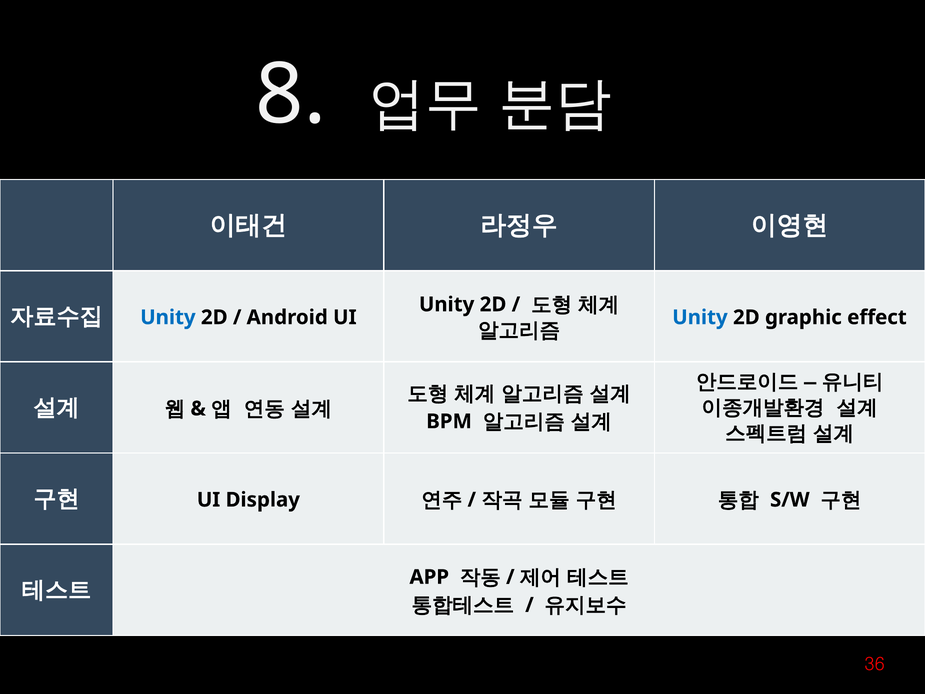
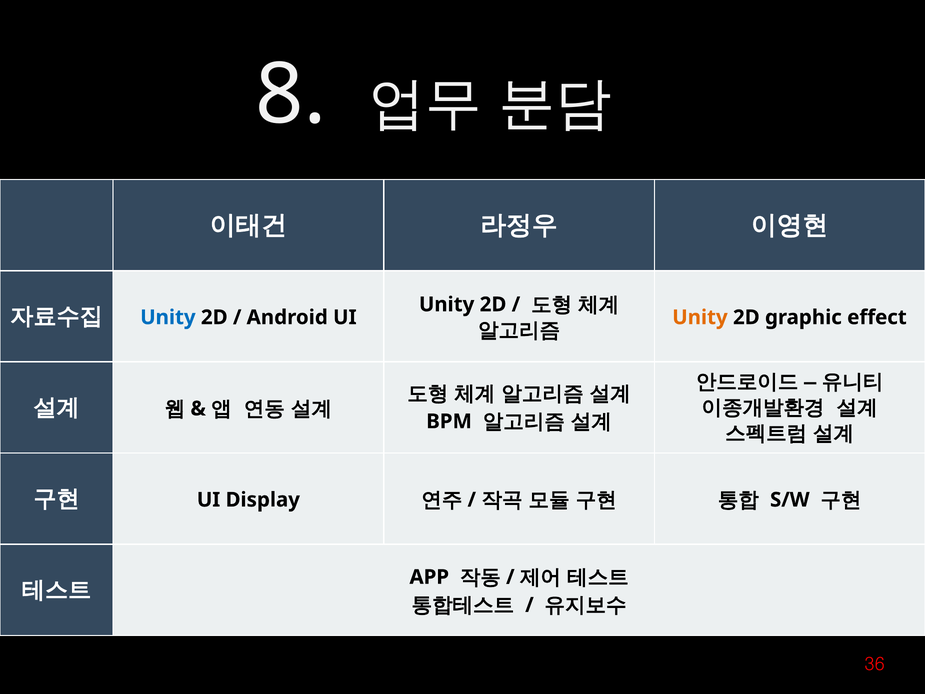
Unity colour: blue -> orange (700, 317)
